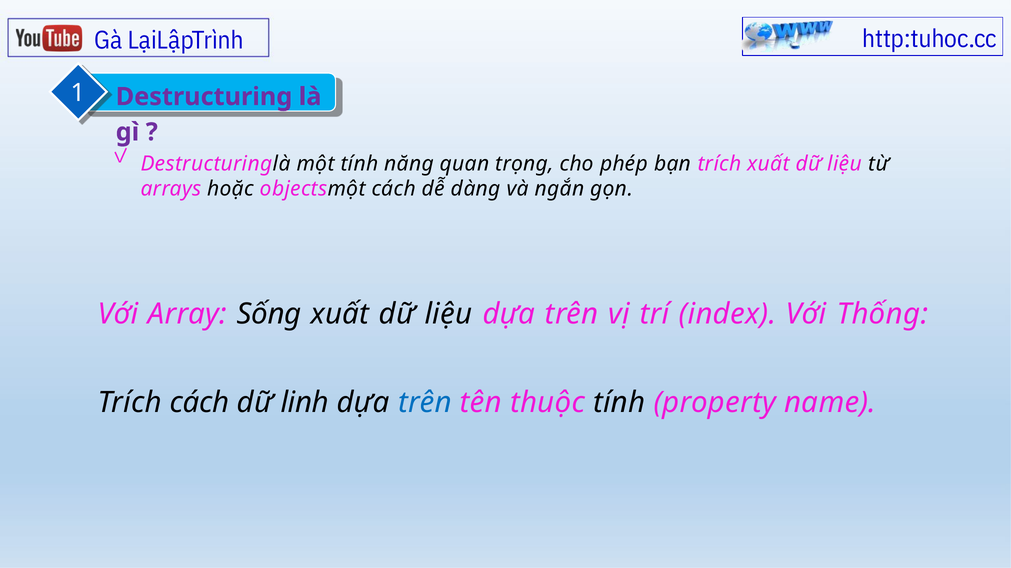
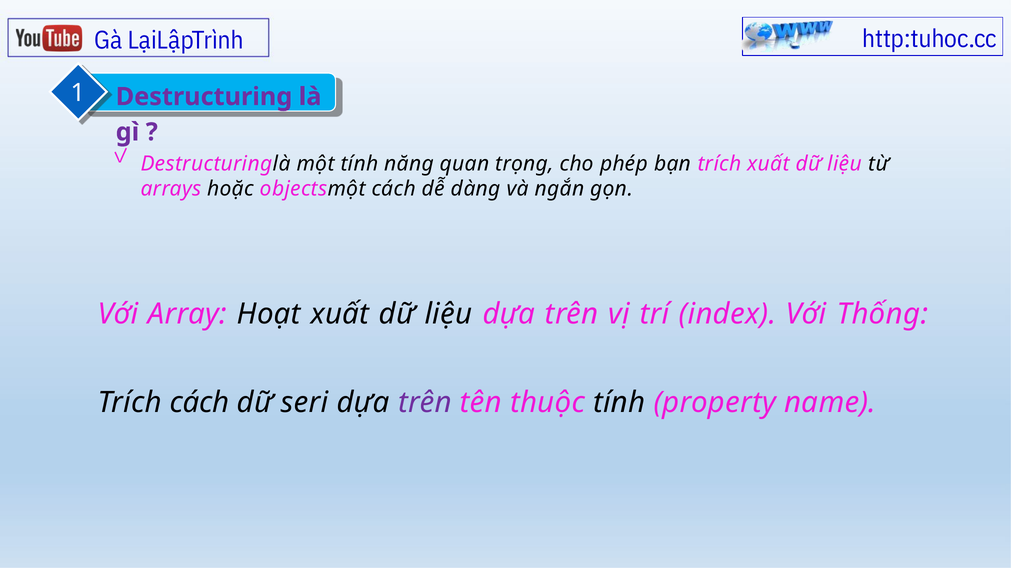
Sống: Sống -> Hoạt (269, 315)
linh: linh -> seri (305, 403)
trên colour: blue -> purple (425, 403)
